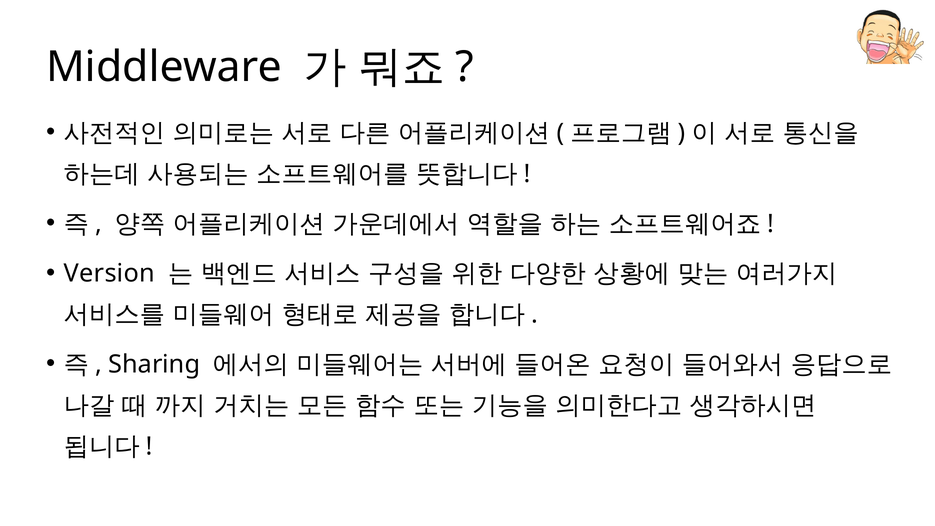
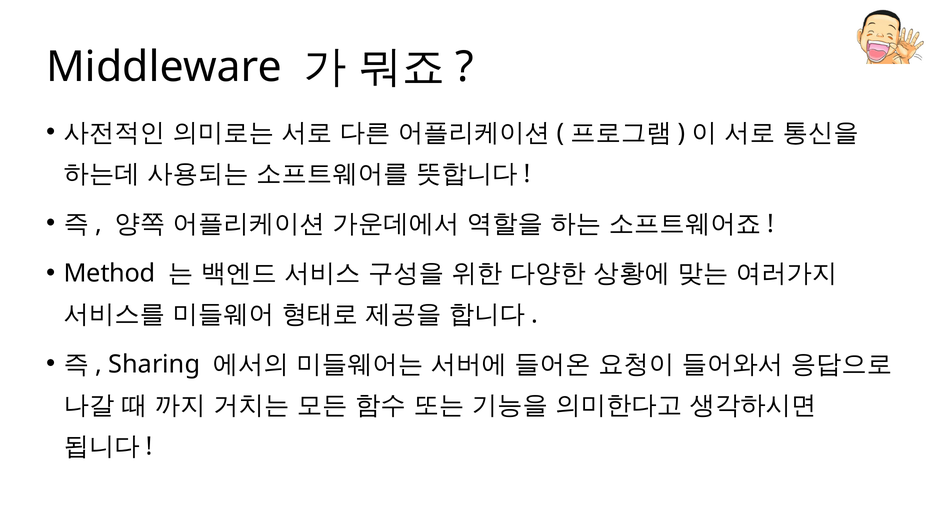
Version: Version -> Method (110, 273)
